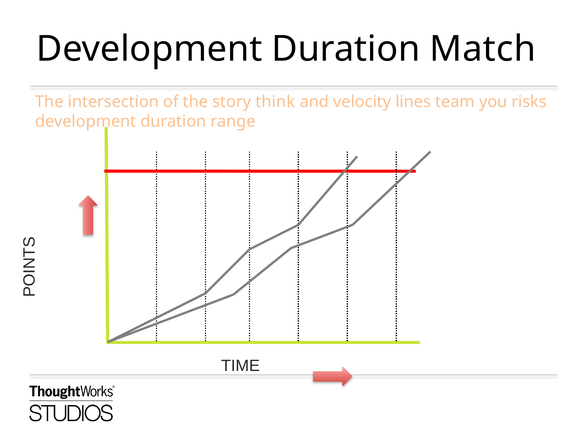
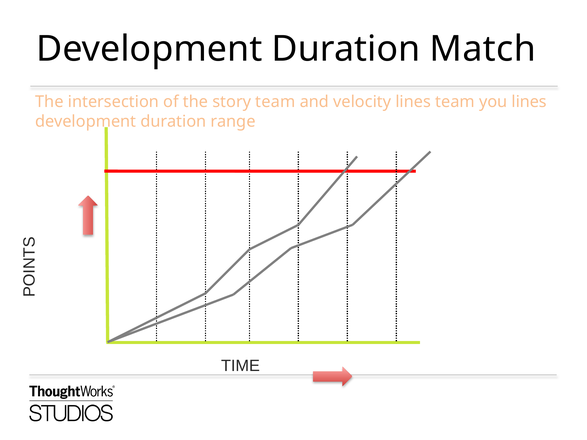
story think: think -> team (275, 102)
you risks: risks -> lines (529, 102)
